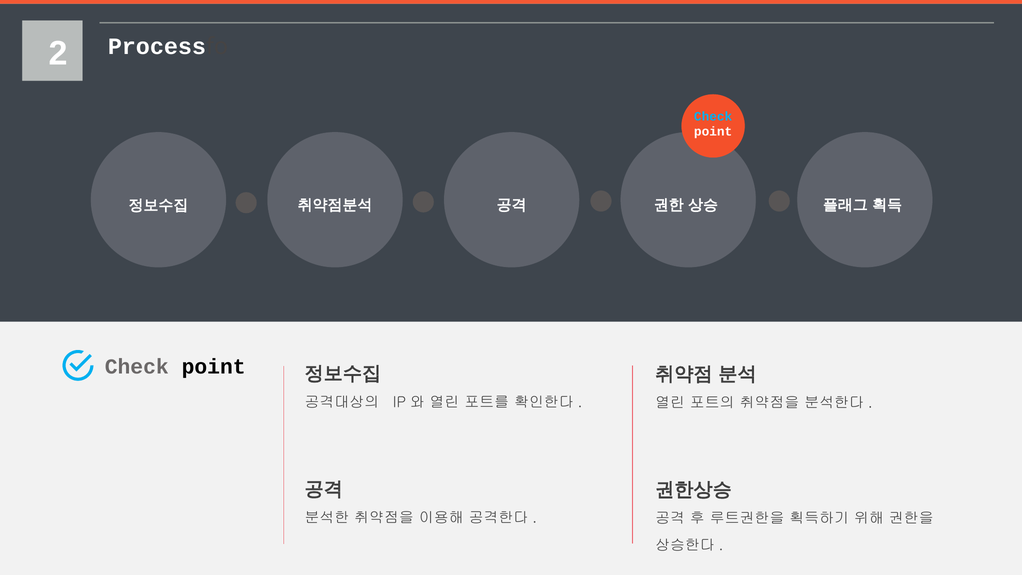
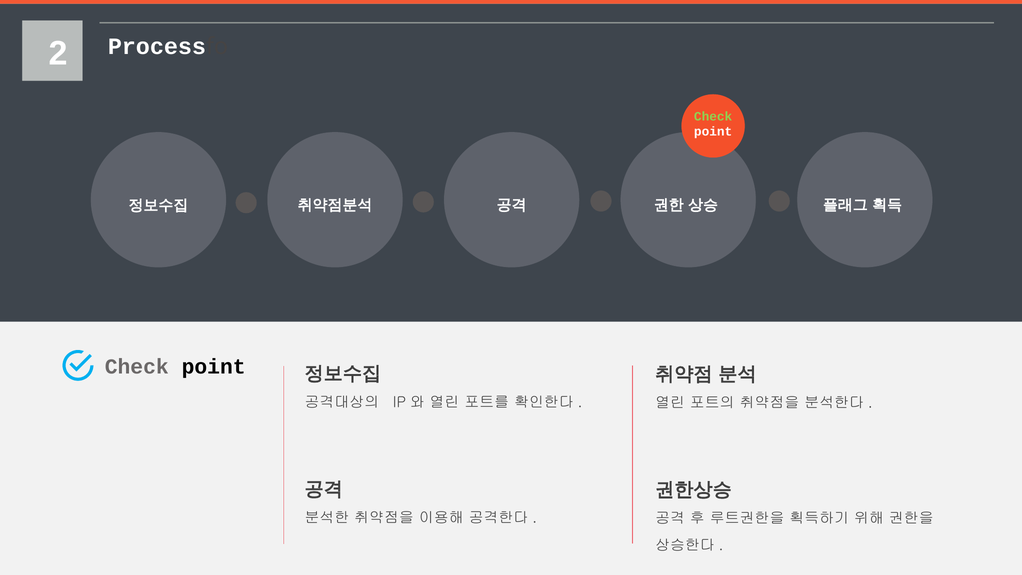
Check colour: light blue -> light green (713, 116)
